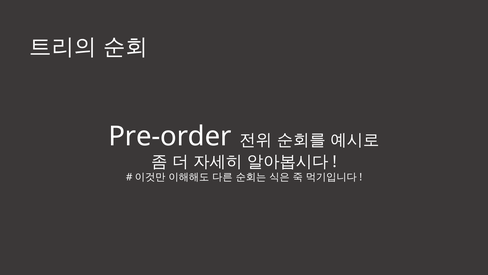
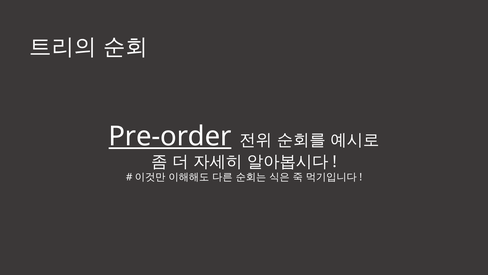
Pre-order underline: none -> present (170, 136)
